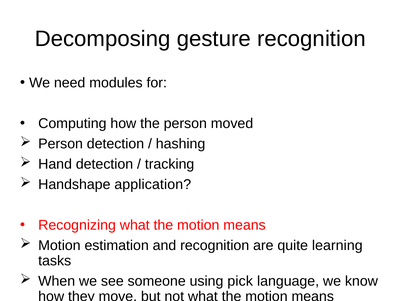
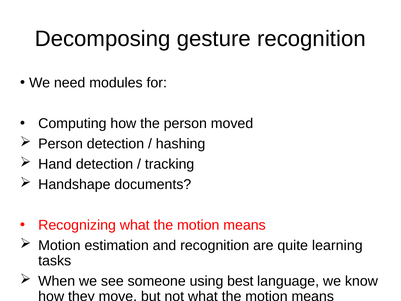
application: application -> documents (153, 184)
pick: pick -> best (240, 281)
